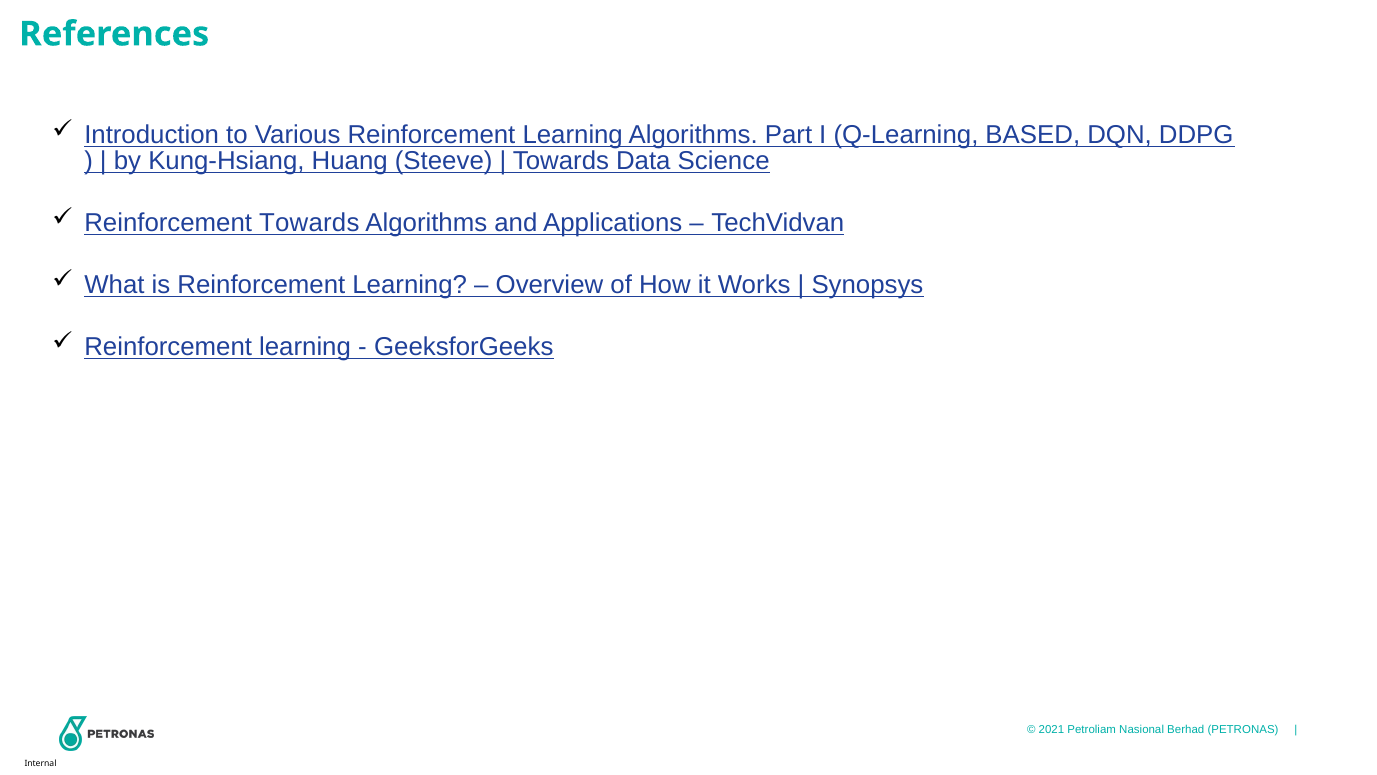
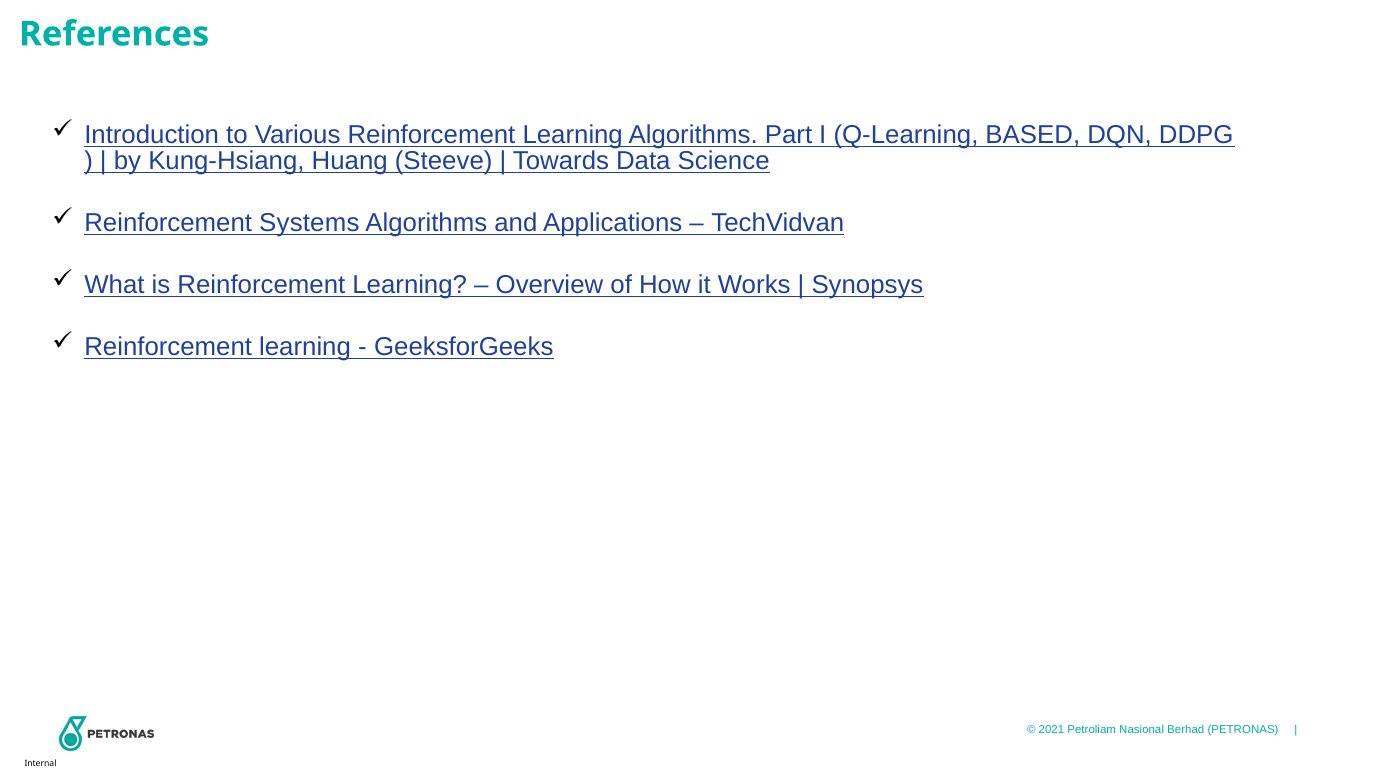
Reinforcement Towards: Towards -> Systems (309, 223)
